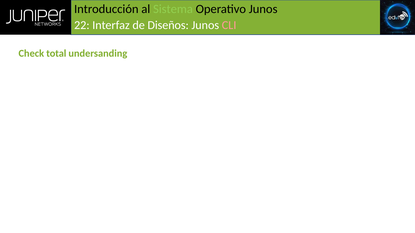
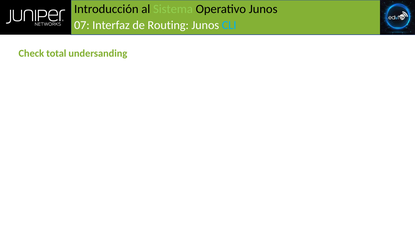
22: 22 -> 07 (82, 25)
Diseños: Diseños -> Routing (168, 25)
CLI colour: pink -> light blue (229, 25)
